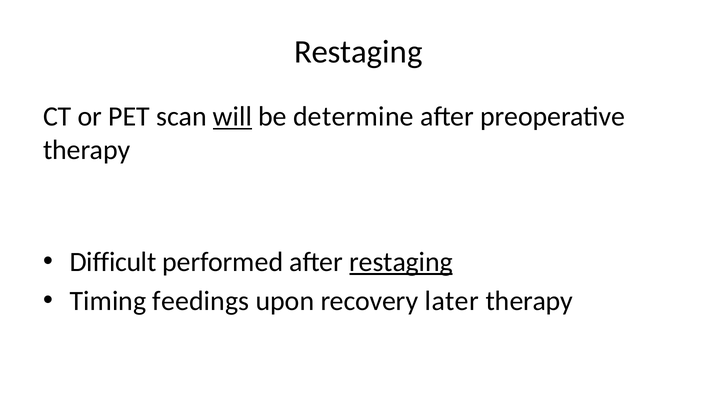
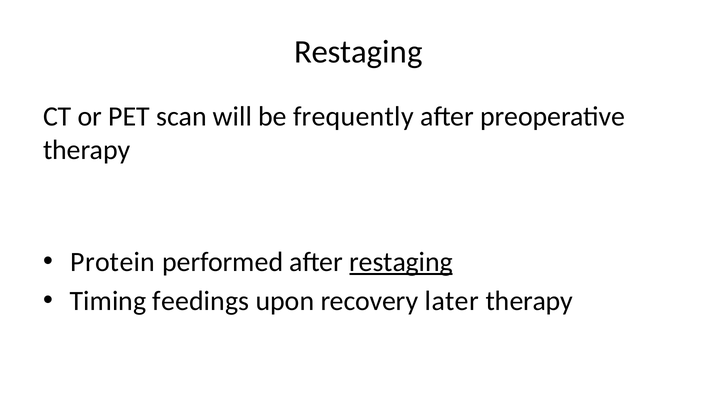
will underline: present -> none (232, 116)
determine: determine -> frequently (353, 116)
Difficult: Difficult -> Protein (113, 261)
